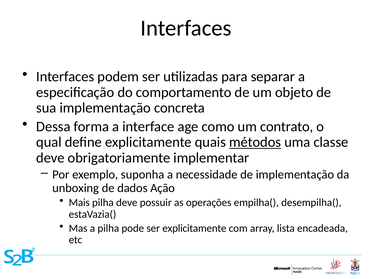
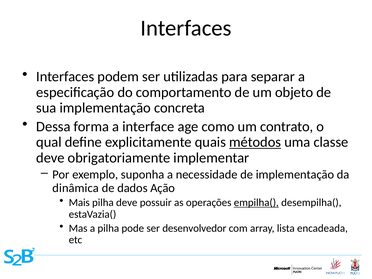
unboxing: unboxing -> dinâmica (76, 188)
empilha( underline: none -> present (256, 203)
ser explicitamente: explicitamente -> desenvolvedor (194, 228)
